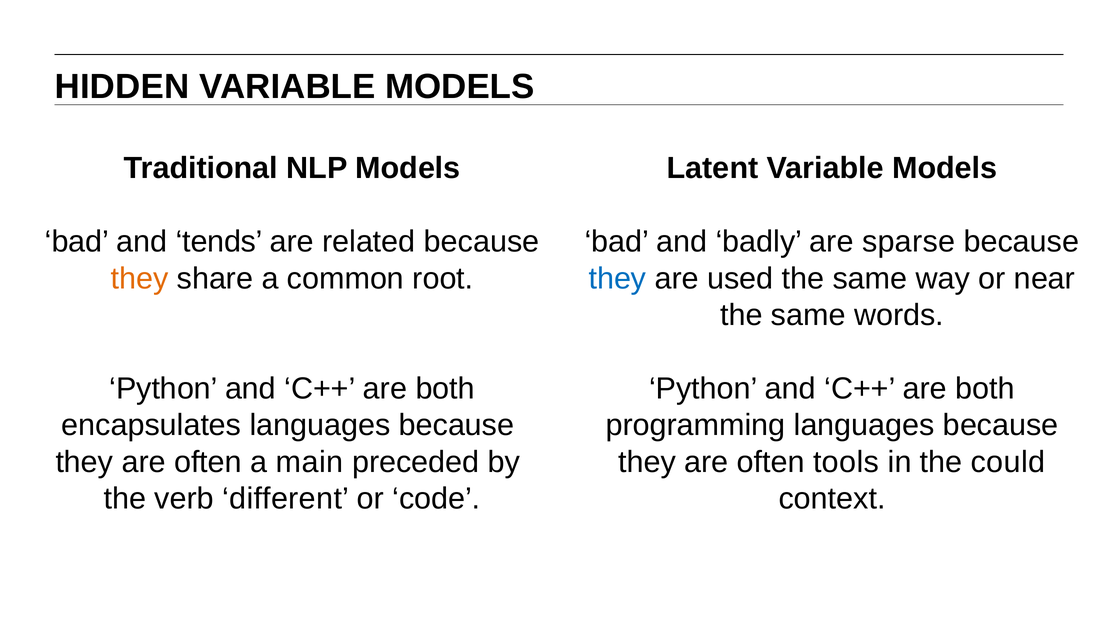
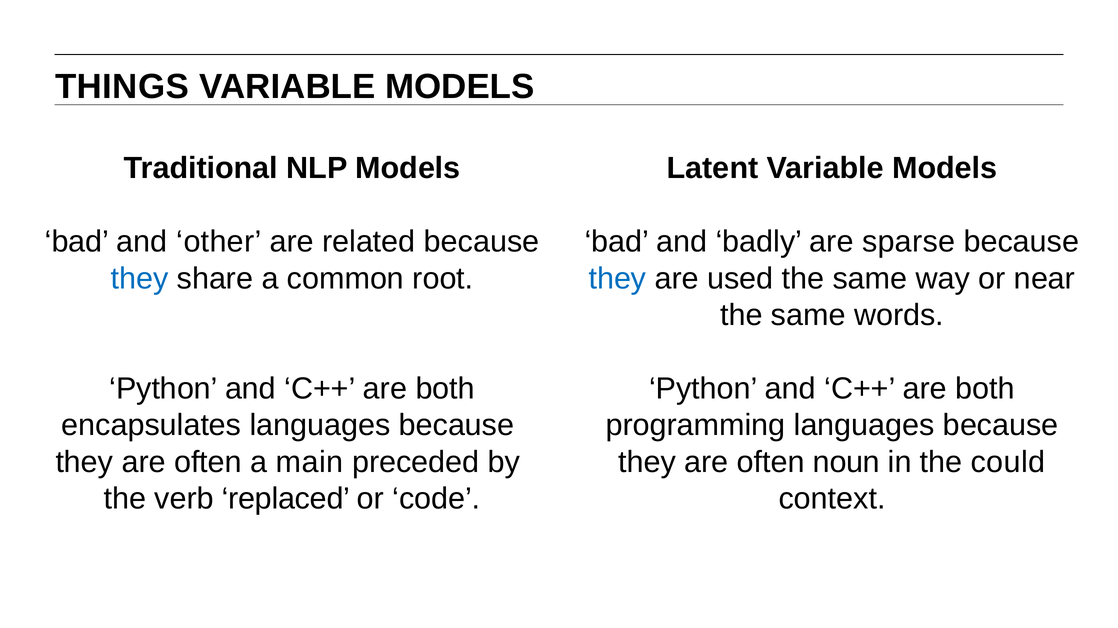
HIDDEN: HIDDEN -> THINGS (122, 87)
tends: tends -> other (219, 242)
they colour: orange -> blue (140, 278)
tools: tools -> noun (846, 462)
different: different -> replaced (286, 499)
